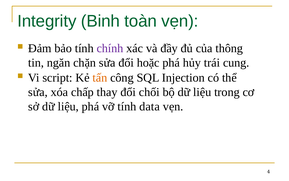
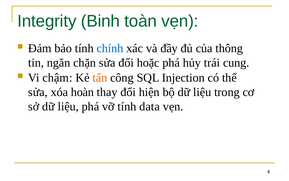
chính colour: purple -> blue (110, 48)
script: script -> chậm (57, 77)
chấp: chấp -> hoàn (82, 92)
chối: chối -> hiện (149, 92)
